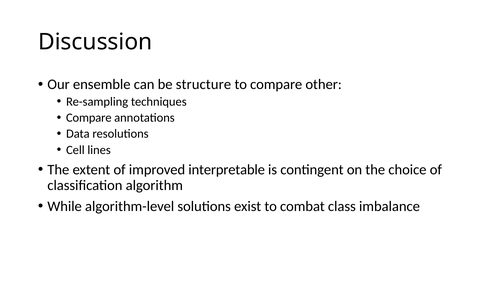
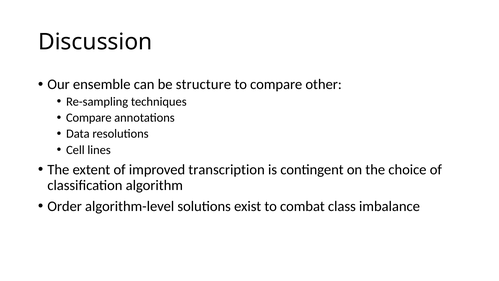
interpretable: interpretable -> transcription (227, 169)
While: While -> Order (65, 206)
